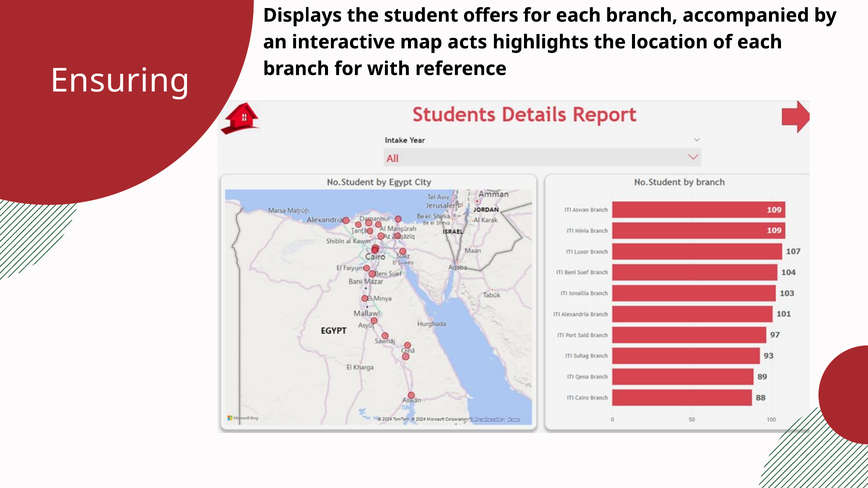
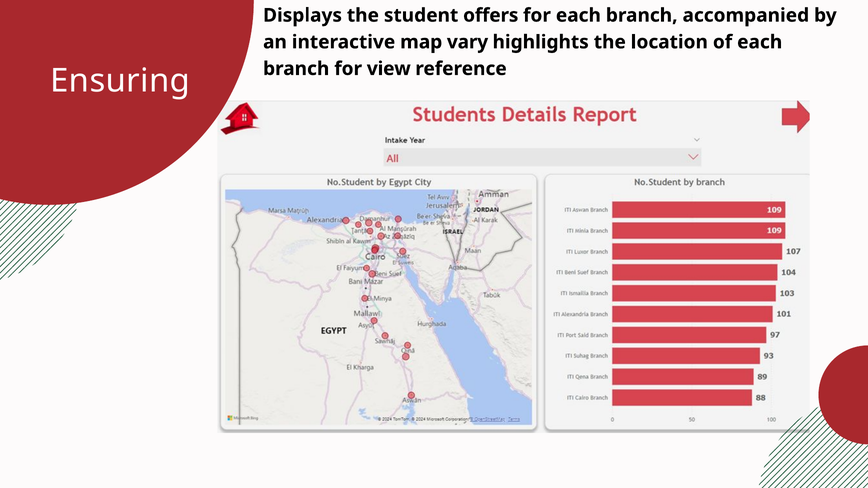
acts: acts -> vary (468, 42)
with: with -> view (389, 69)
